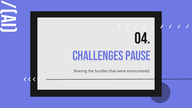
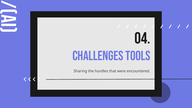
Pause: Pause -> Tools (138, 56)
